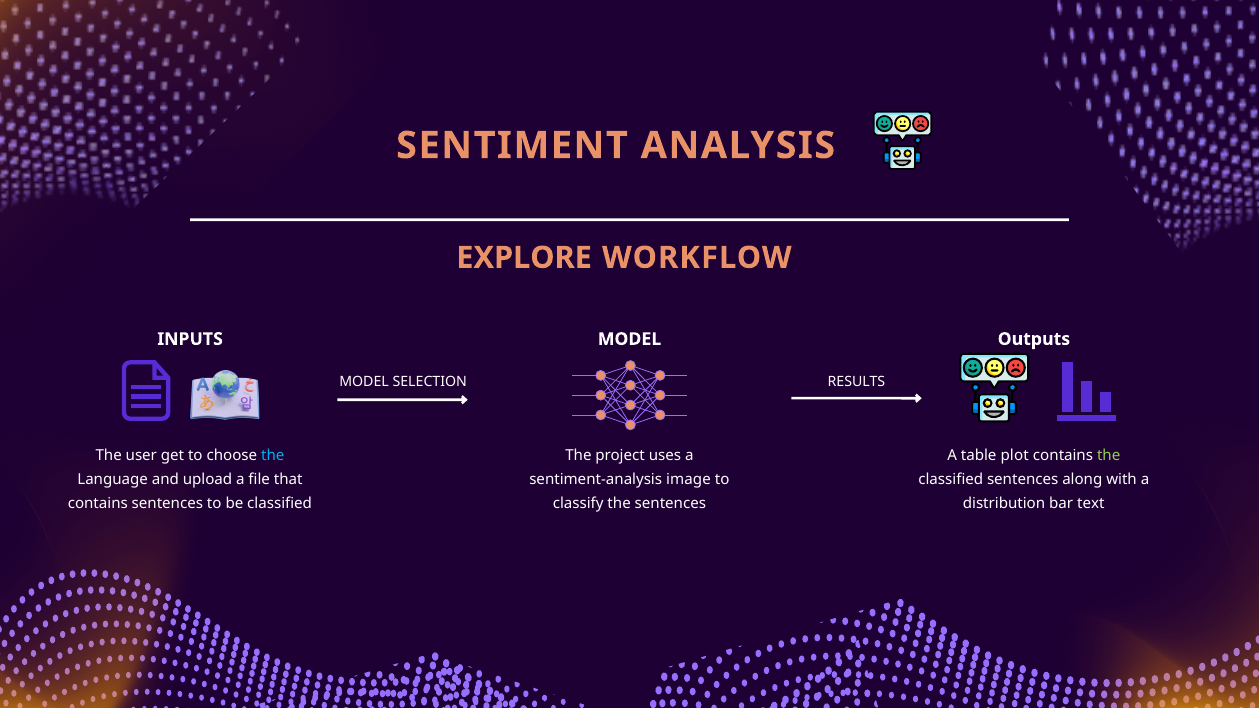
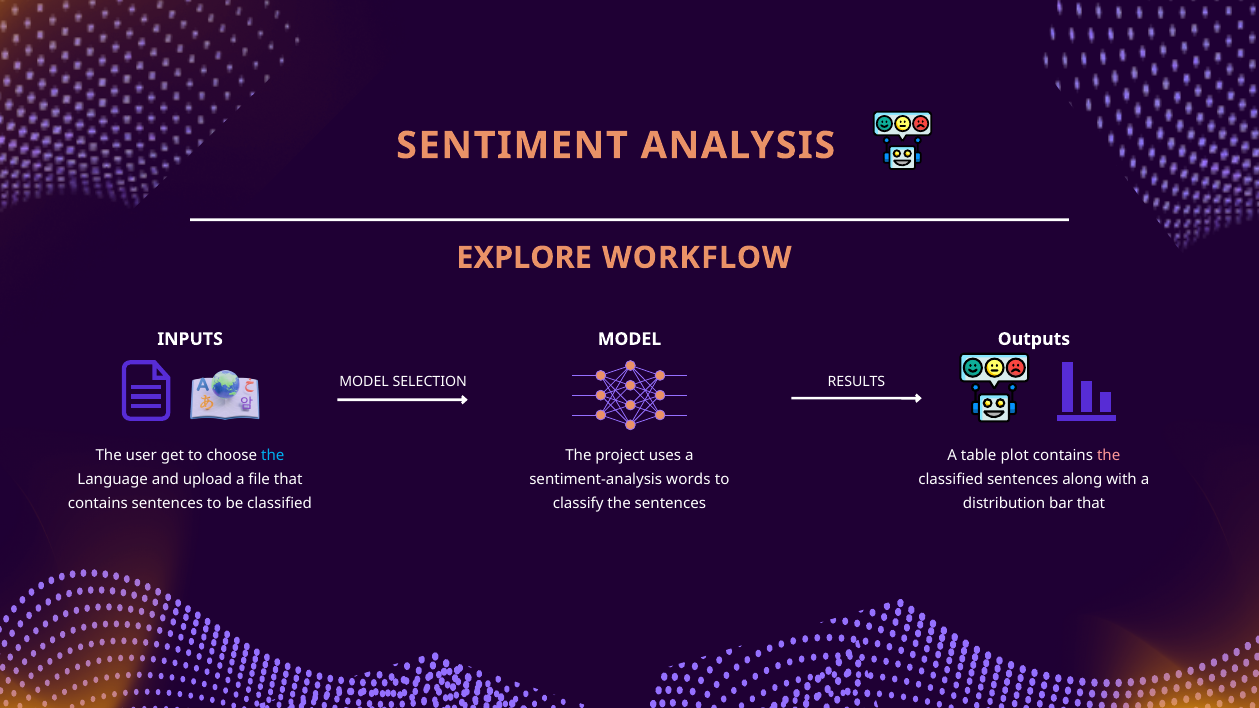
the colour: light green -> pink (1109, 456)
image: image -> words (688, 480)
bar text: text -> that (1091, 504)
